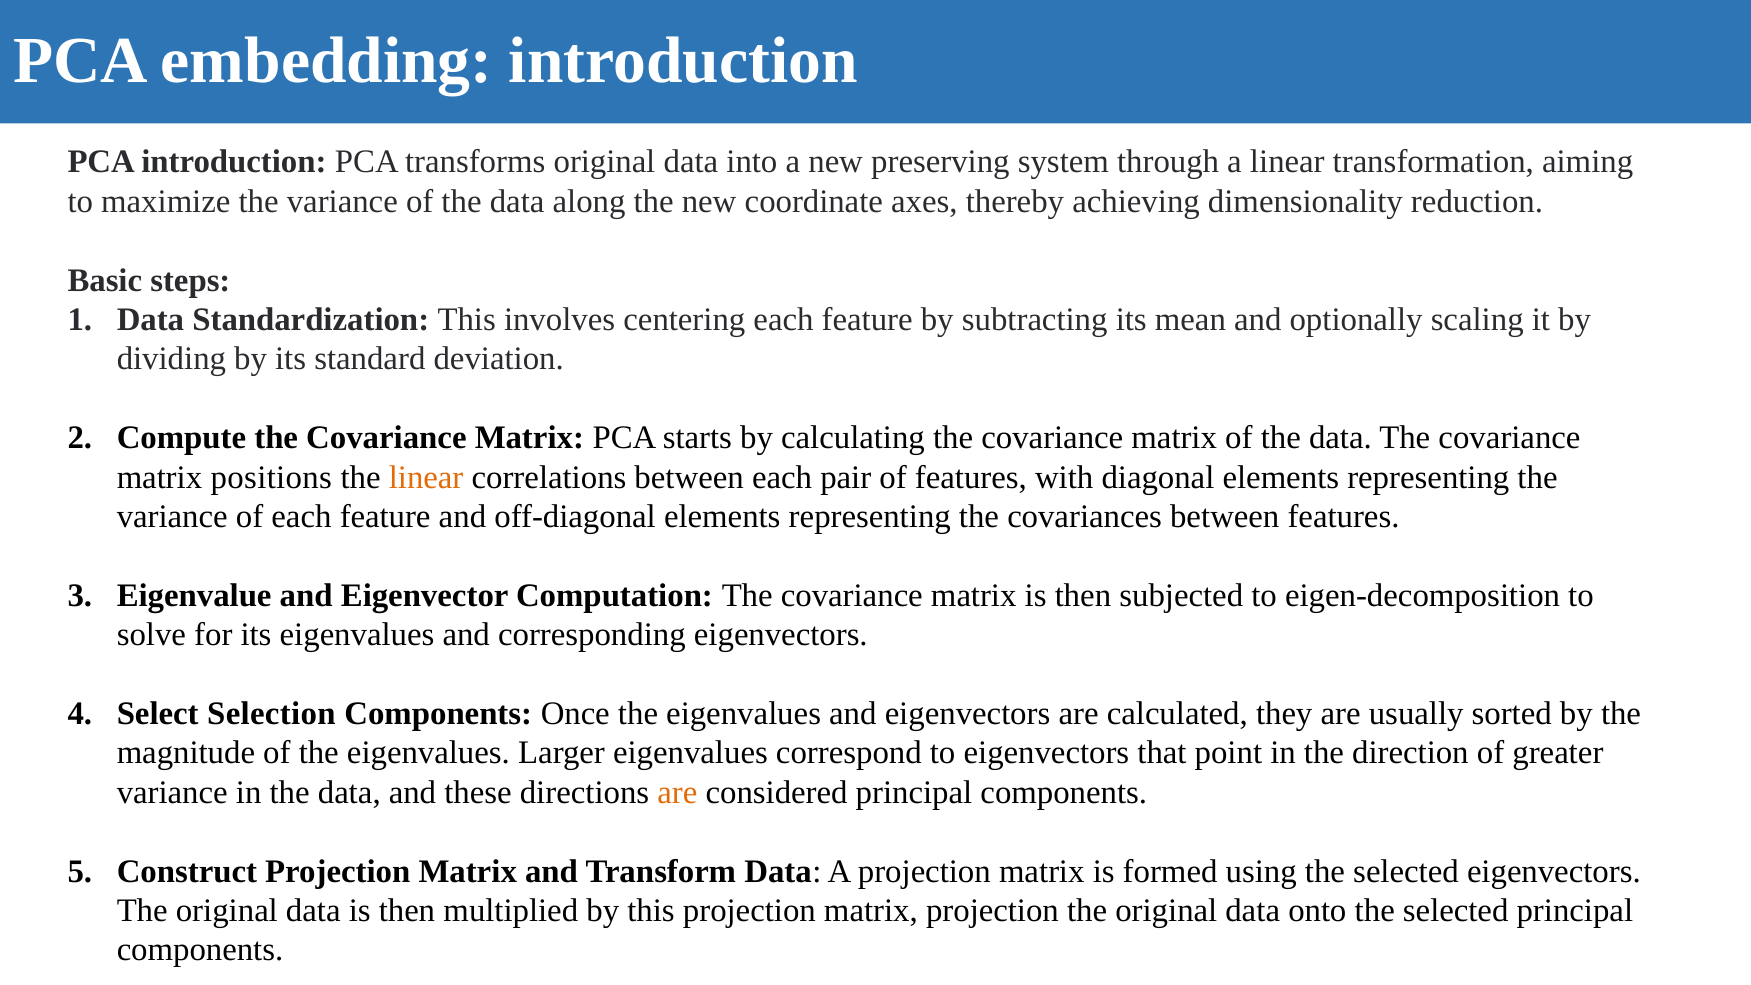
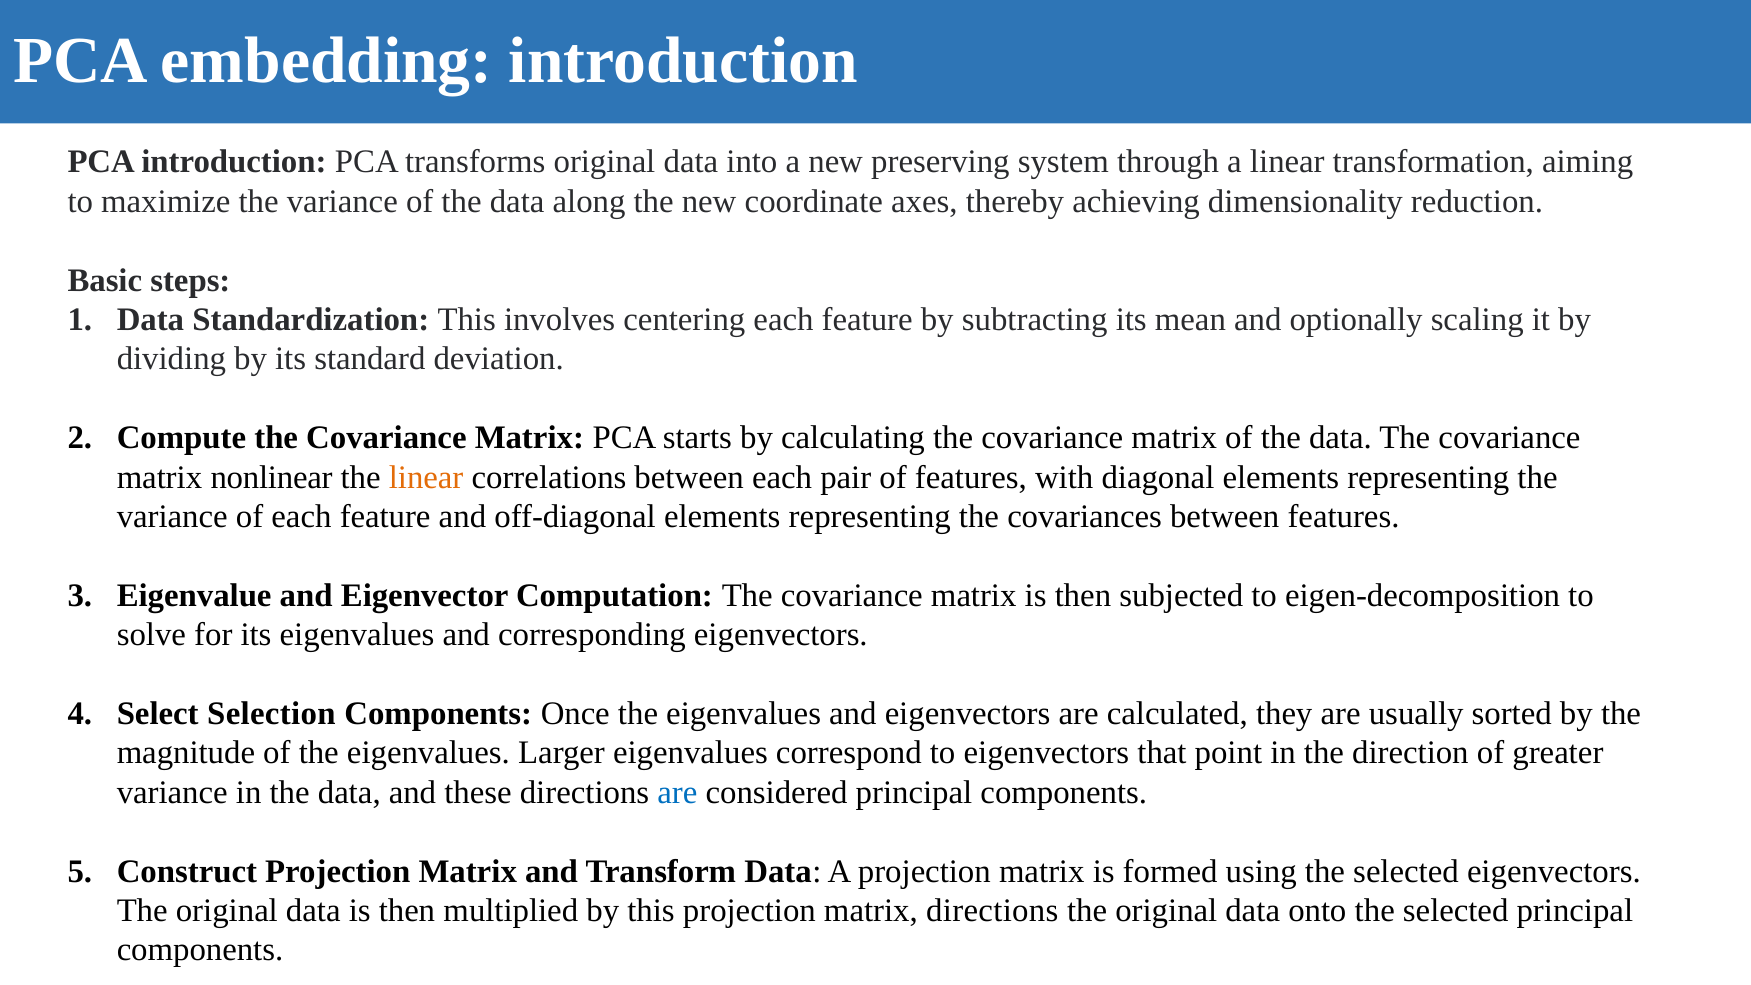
positions: positions -> nonlinear (272, 477)
are colour: orange -> blue (677, 792)
matrix projection: projection -> directions (992, 911)
